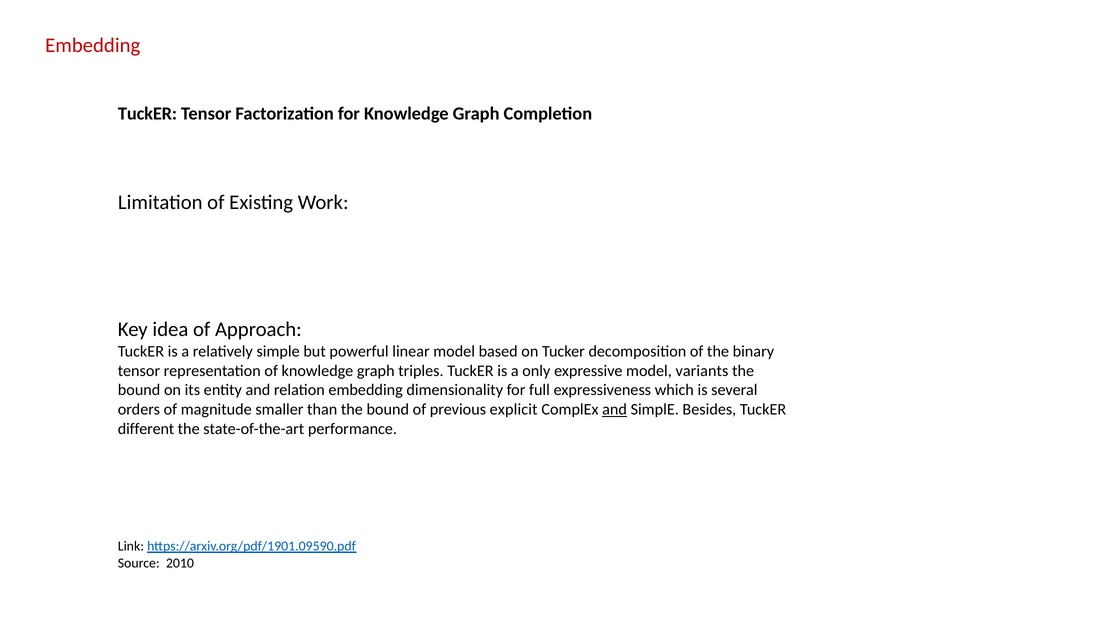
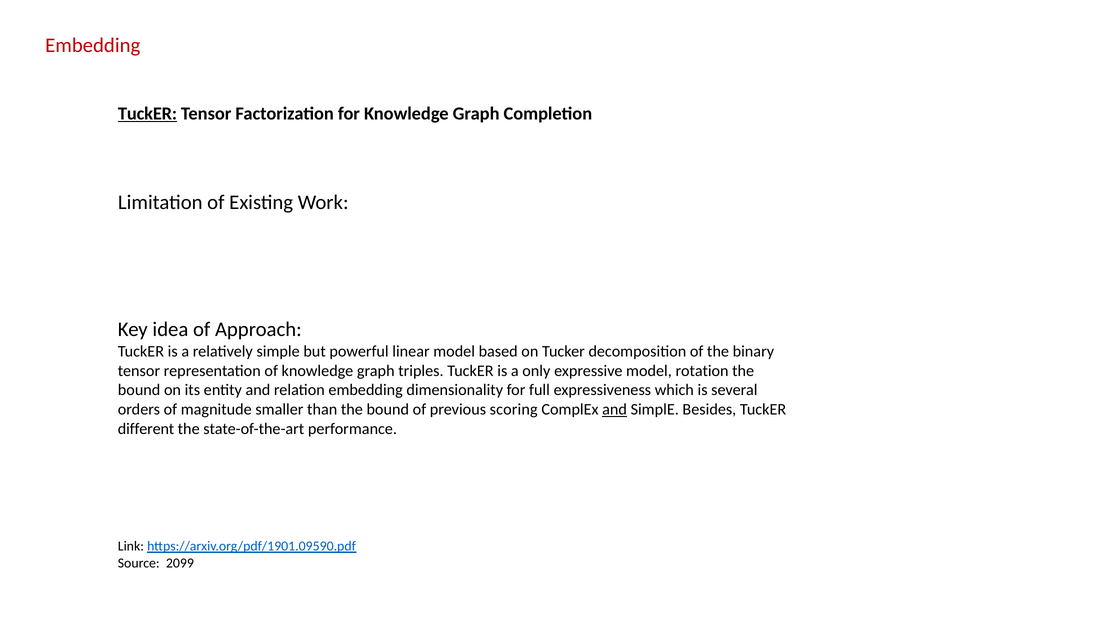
TuckER underline: none -> present (147, 114)
variants: variants -> rotation (702, 371)
explicit: explicit -> scoring (514, 409)
2010: 2010 -> 2099 (180, 563)
